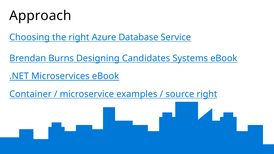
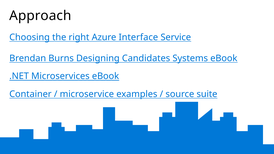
Database: Database -> Interface (138, 37)
source right: right -> suite (207, 94)
